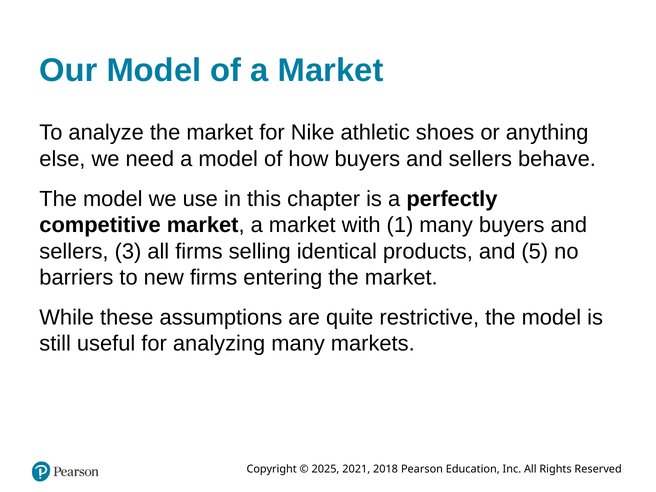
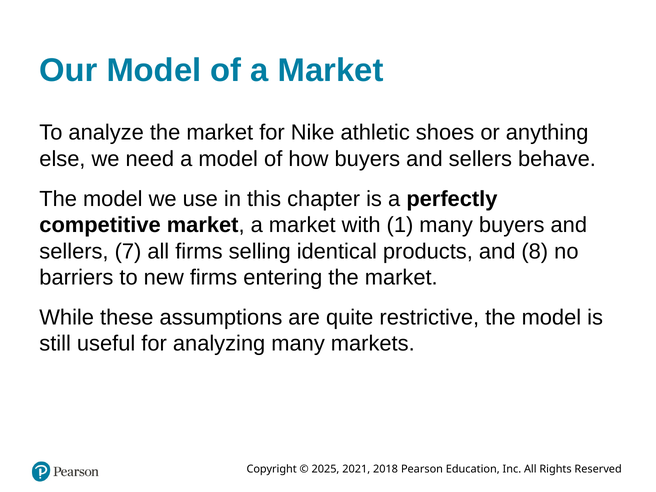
3: 3 -> 7 (128, 251)
5: 5 -> 8 (535, 251)
